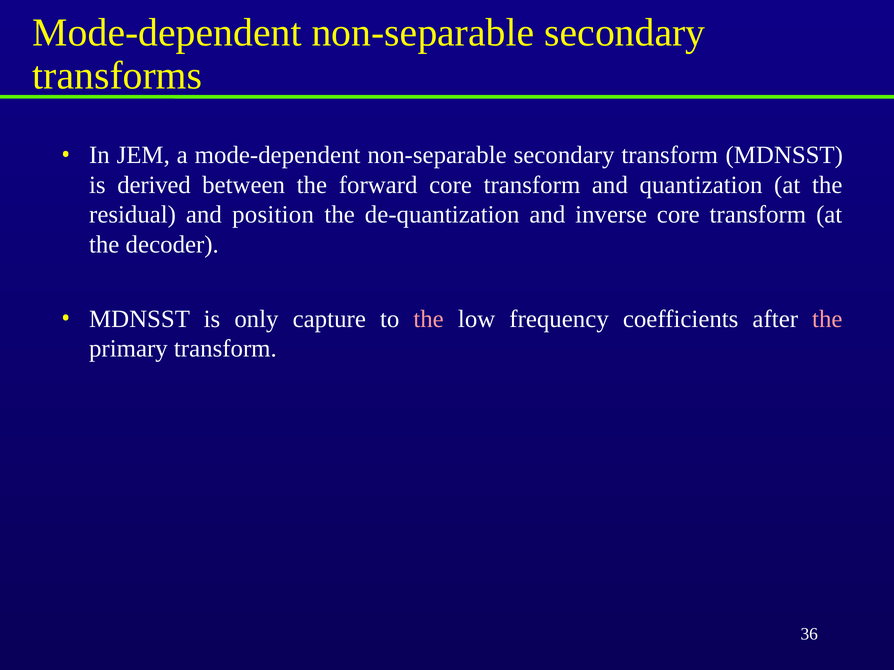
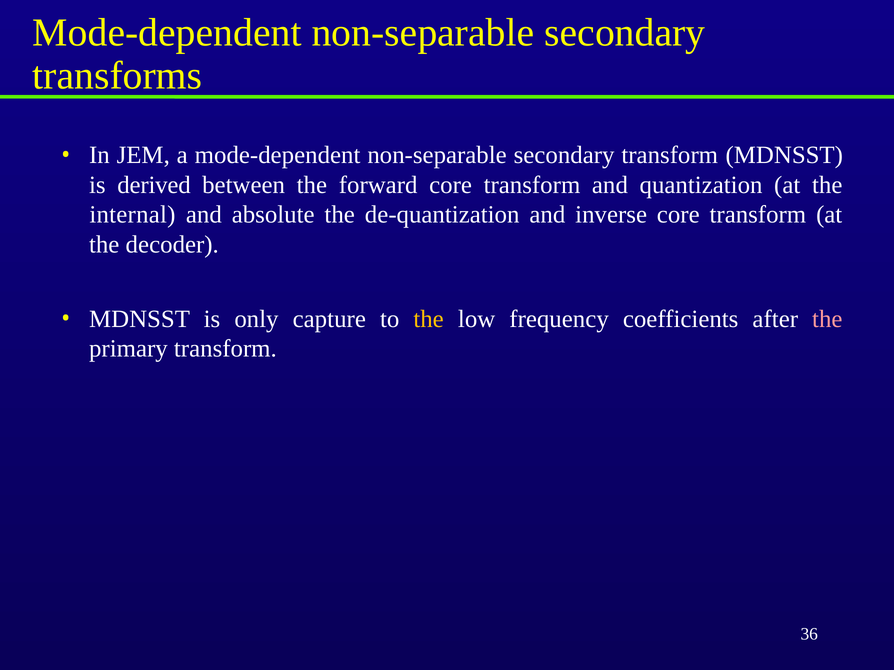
residual: residual -> internal (132, 215)
position: position -> absolute (273, 215)
the colour: pink -> yellow (429, 319)
